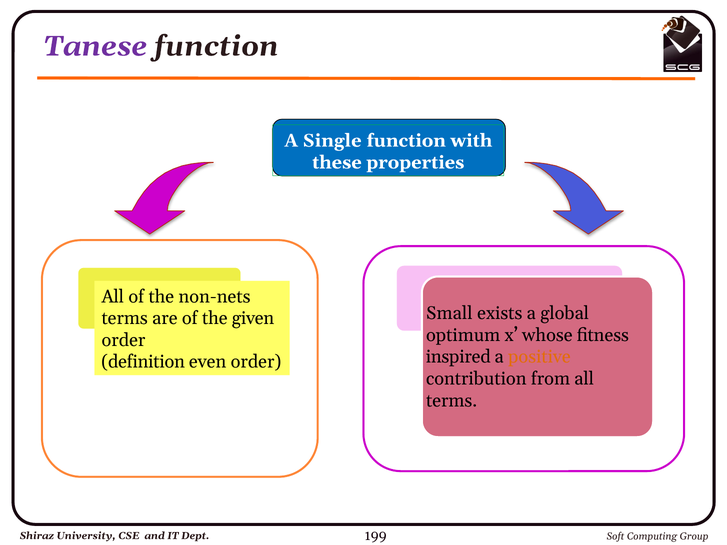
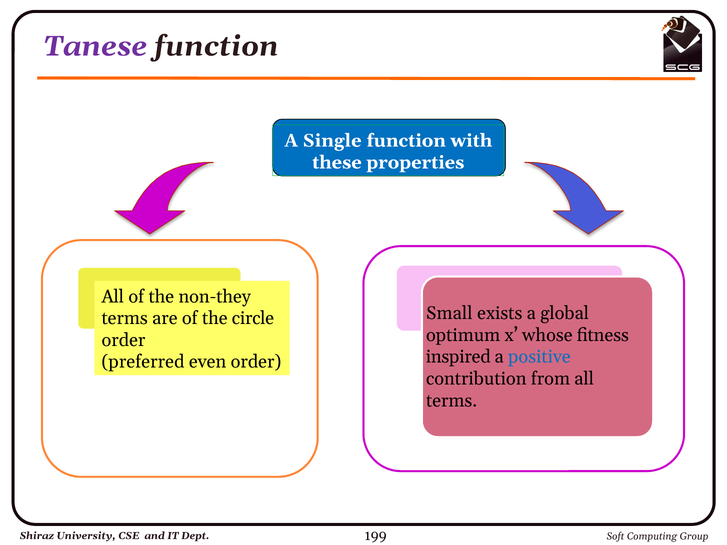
non-nets: non-nets -> non-they (215, 297)
given: given -> circle (253, 319)
positive colour: orange -> blue (539, 357)
definition: definition -> preferred (143, 362)
